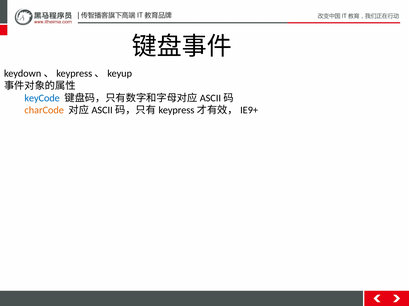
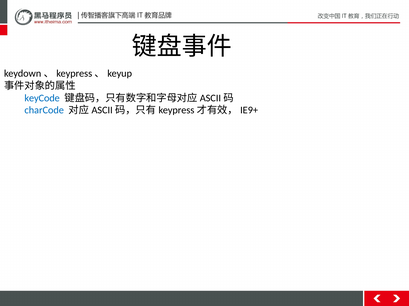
charCode colour: orange -> blue (44, 111)
